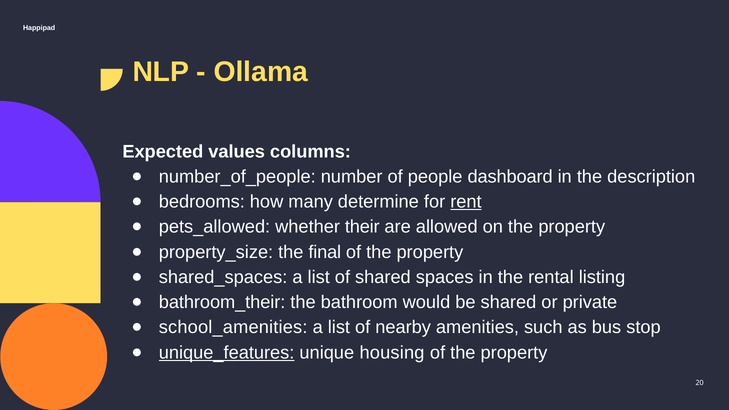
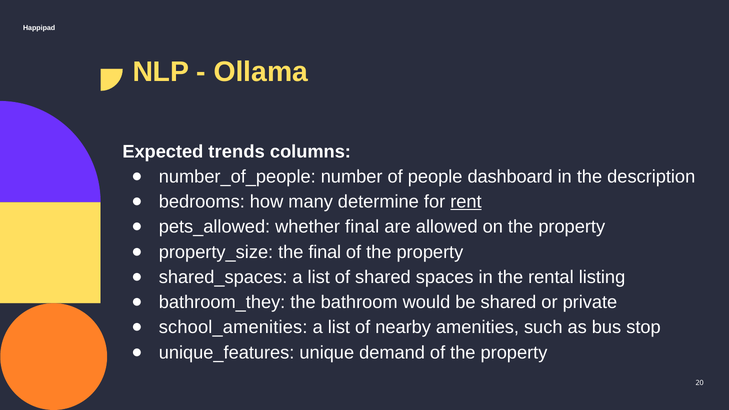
values: values -> trends (237, 152)
whether their: their -> final (362, 227)
bathroom_their: bathroom_their -> bathroom_they (222, 302)
unique_features underline: present -> none (227, 353)
housing: housing -> demand (392, 353)
